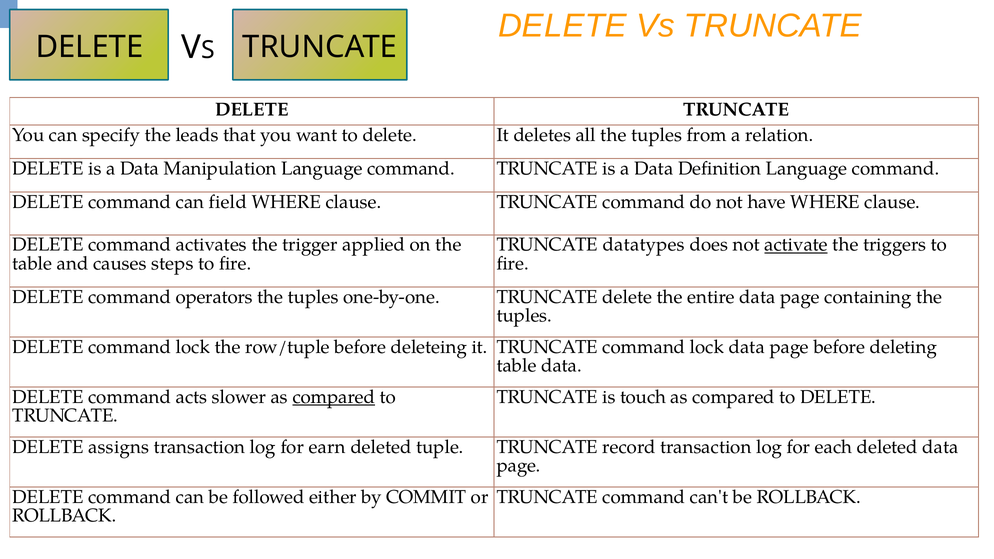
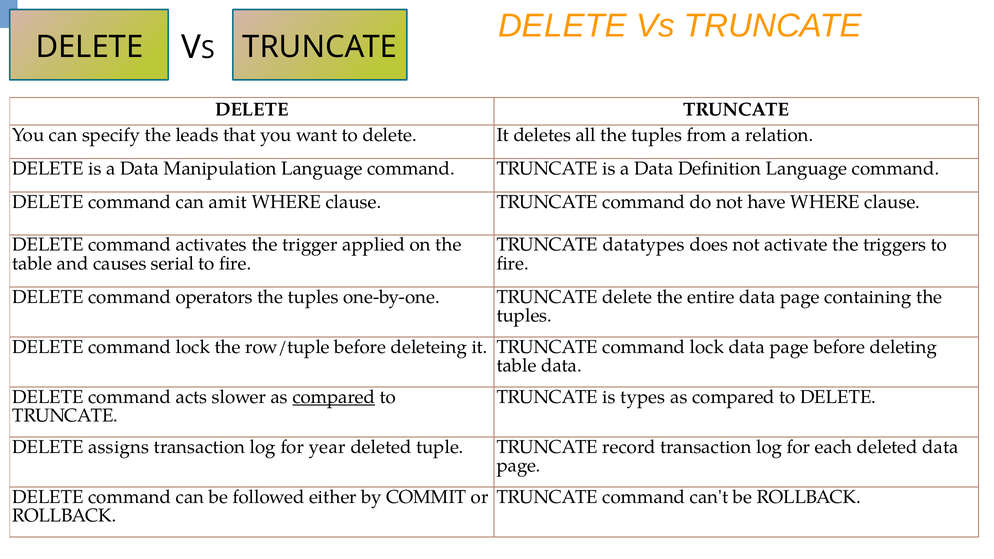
field: field -> amit (228, 202)
activate underline: present -> none (796, 245)
steps: steps -> serial (173, 264)
touch: touch -> types (643, 397)
earn: earn -> year (327, 447)
